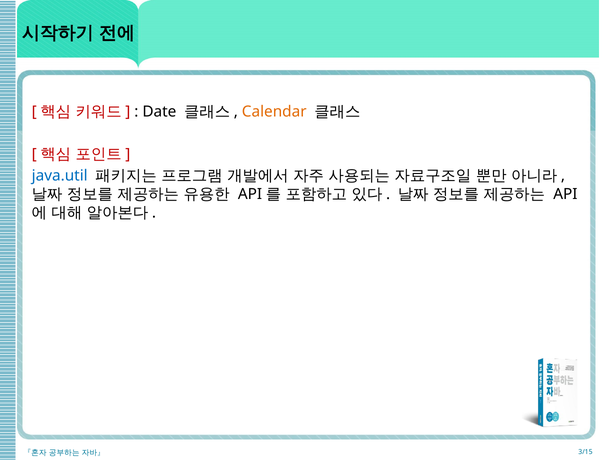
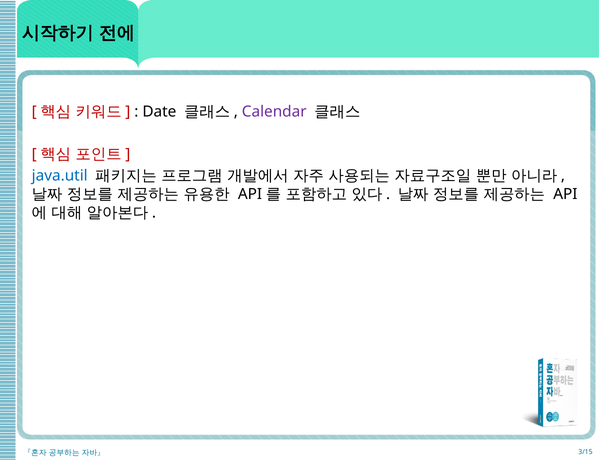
Calendar colour: orange -> purple (274, 112)
